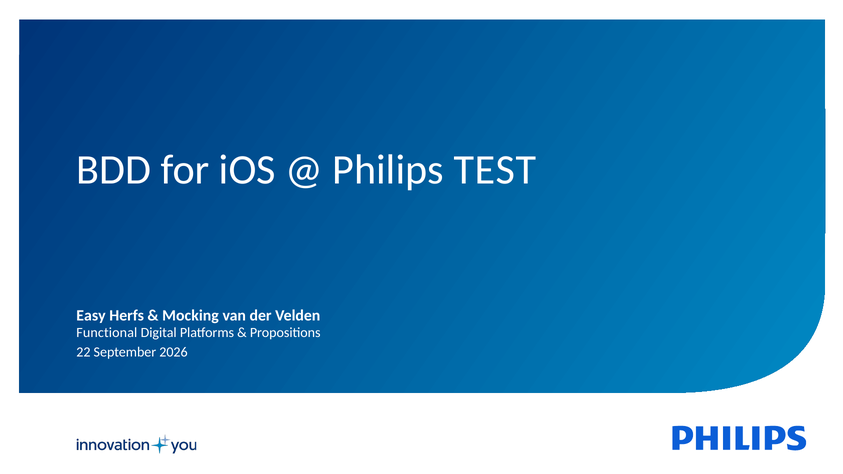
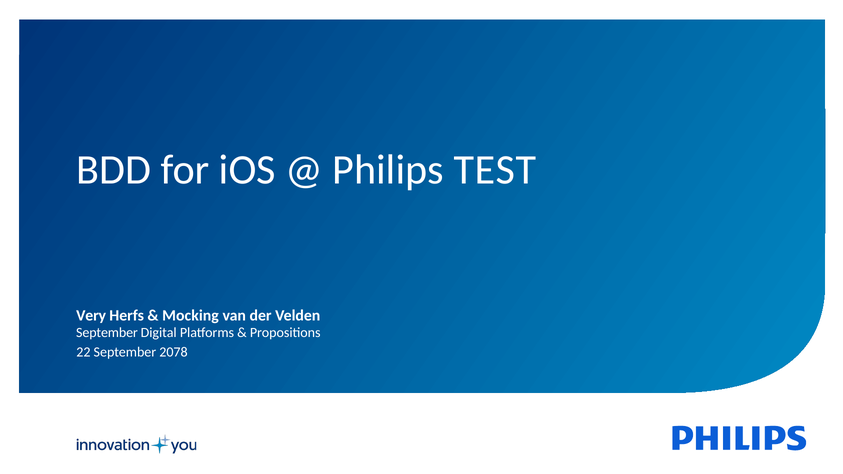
Easy: Easy -> Very (91, 315)
Functional: Functional -> September (107, 333)
2026: 2026 -> 2078 (173, 352)
